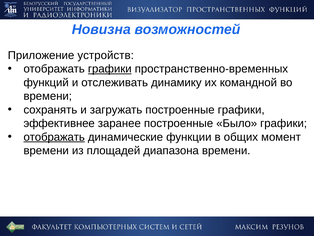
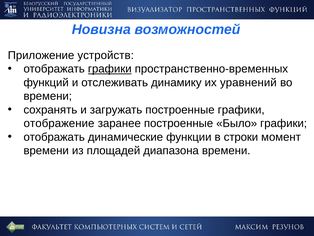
командной: командной -> уравнений (248, 82)
эффективнее: эффективнее -> отображение (59, 123)
отображать underline: present -> none (54, 137)
общих: общих -> строки (241, 137)
